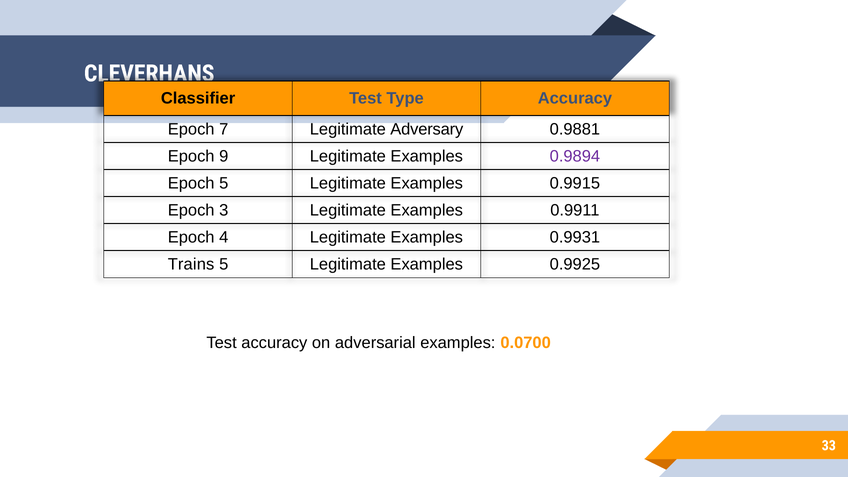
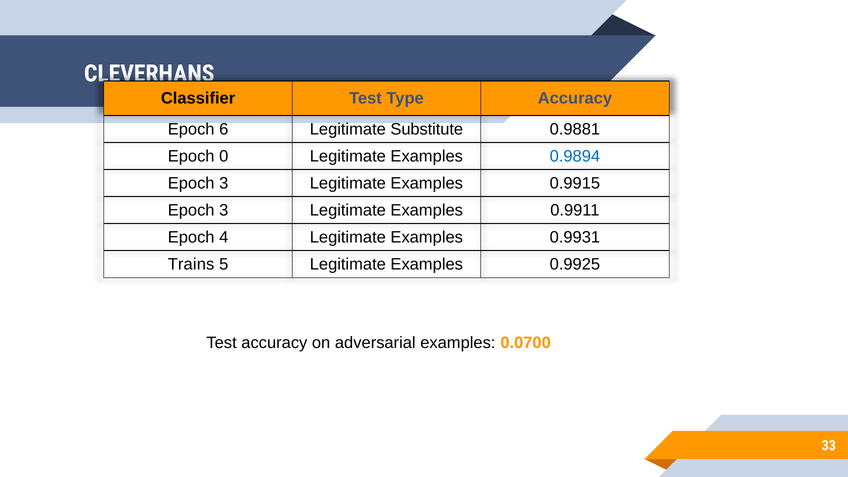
7: 7 -> 6 (224, 129)
Adversary: Adversary -> Substitute (427, 129)
9: 9 -> 0 (224, 156)
0.9894 colour: purple -> blue (575, 156)
5: 5 -> 3 (224, 183)
